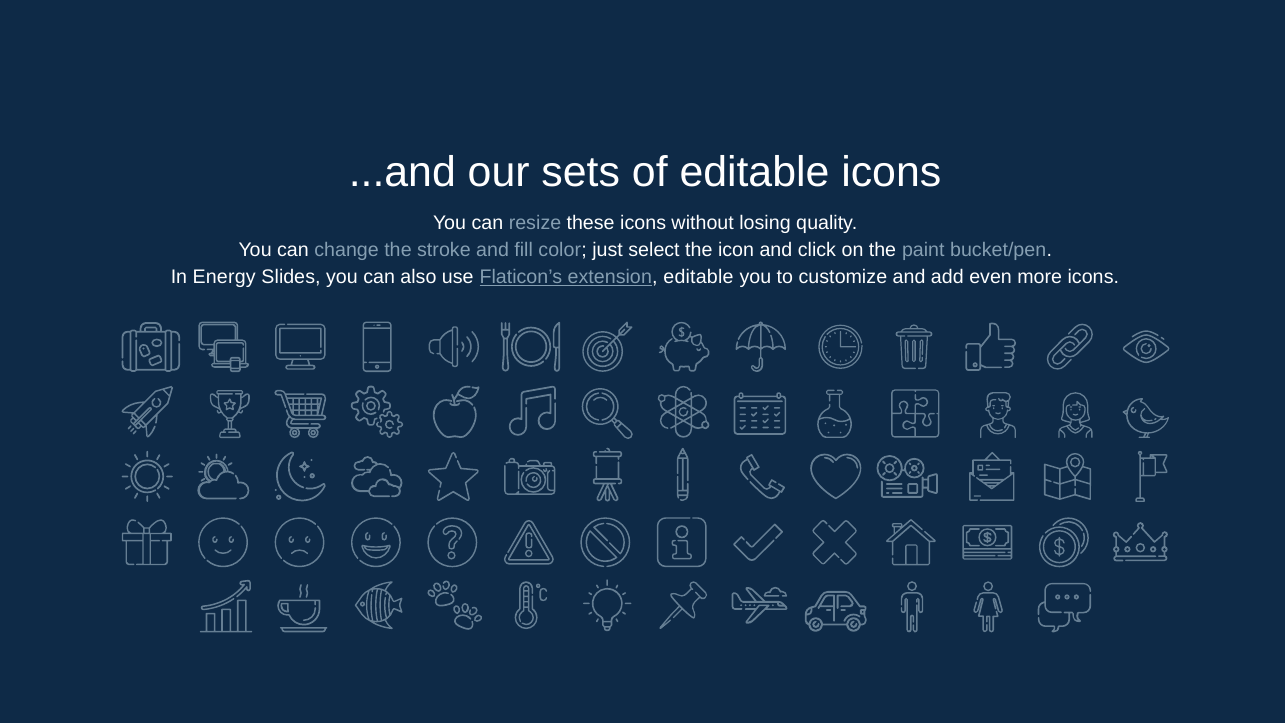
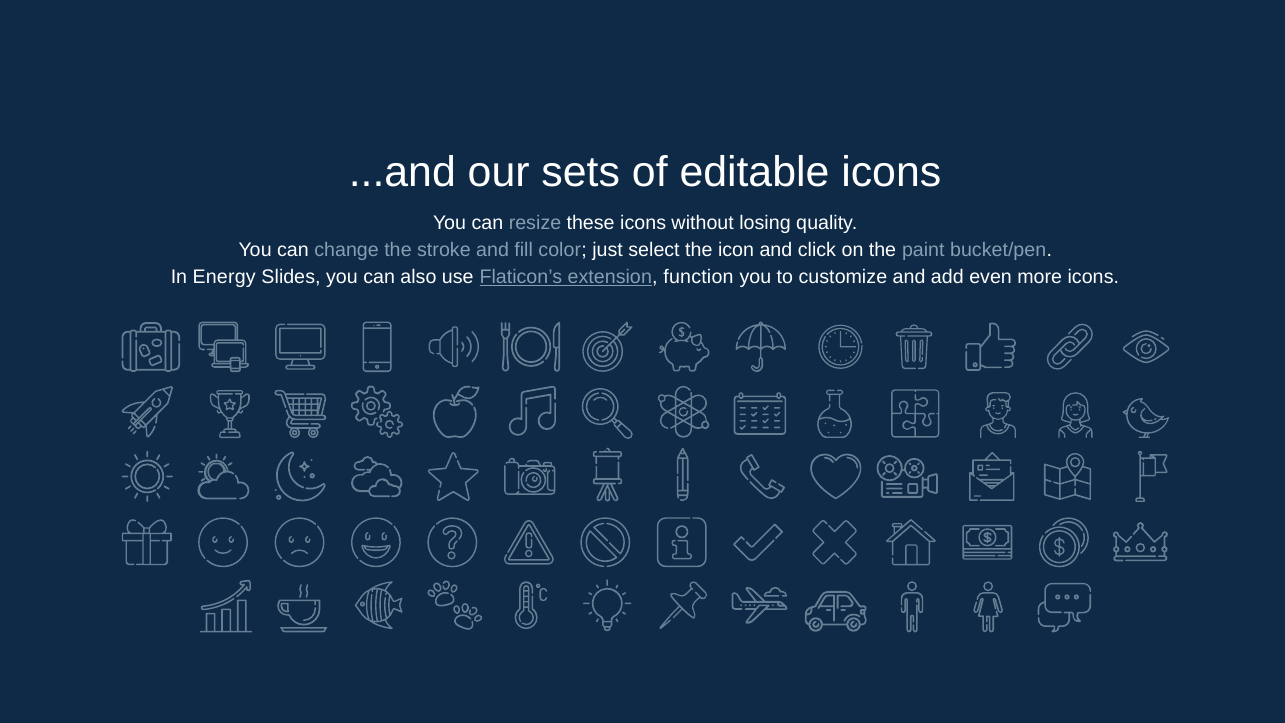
extension editable: editable -> function (698, 277)
